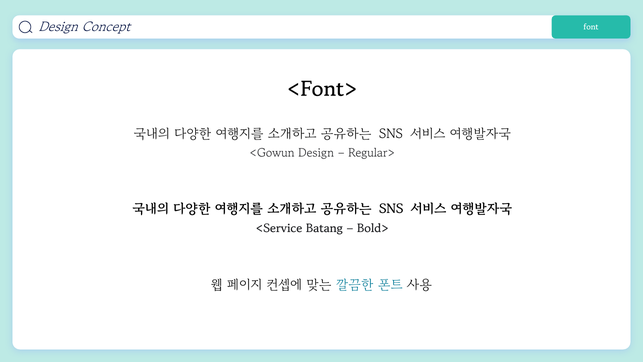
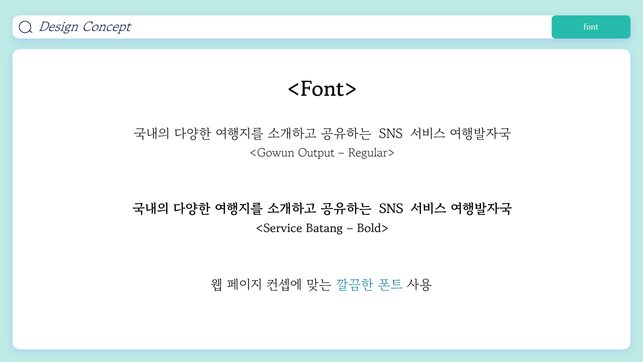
<Gowun Design: Design -> Output (316, 154)
